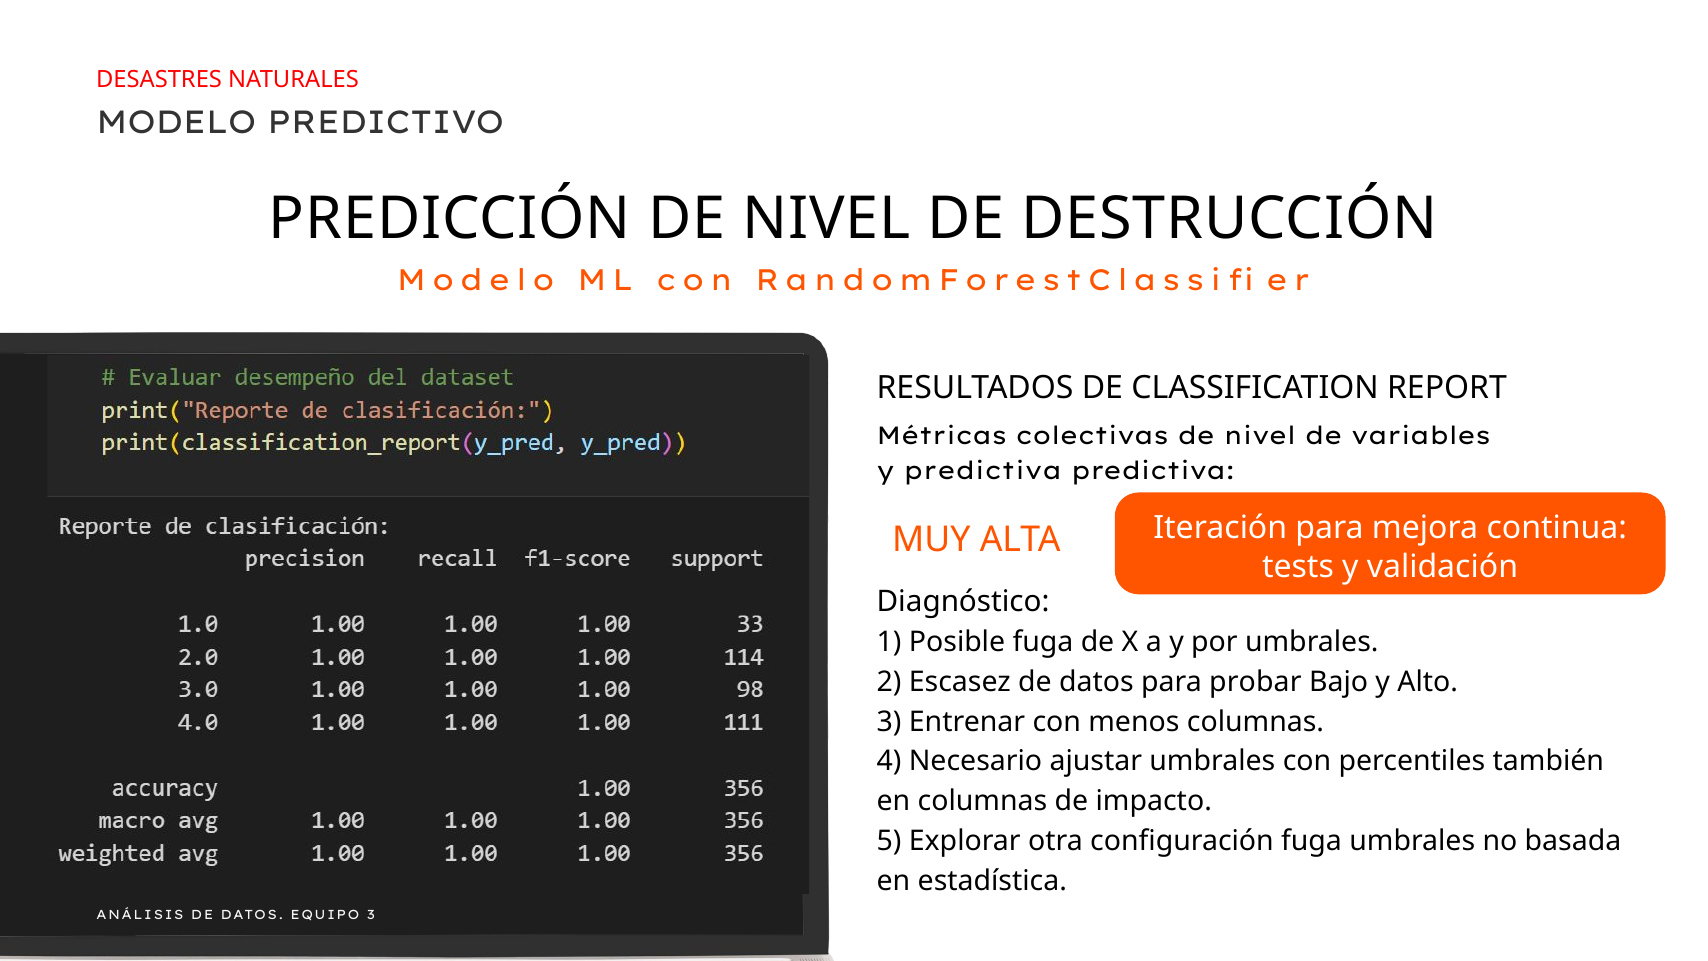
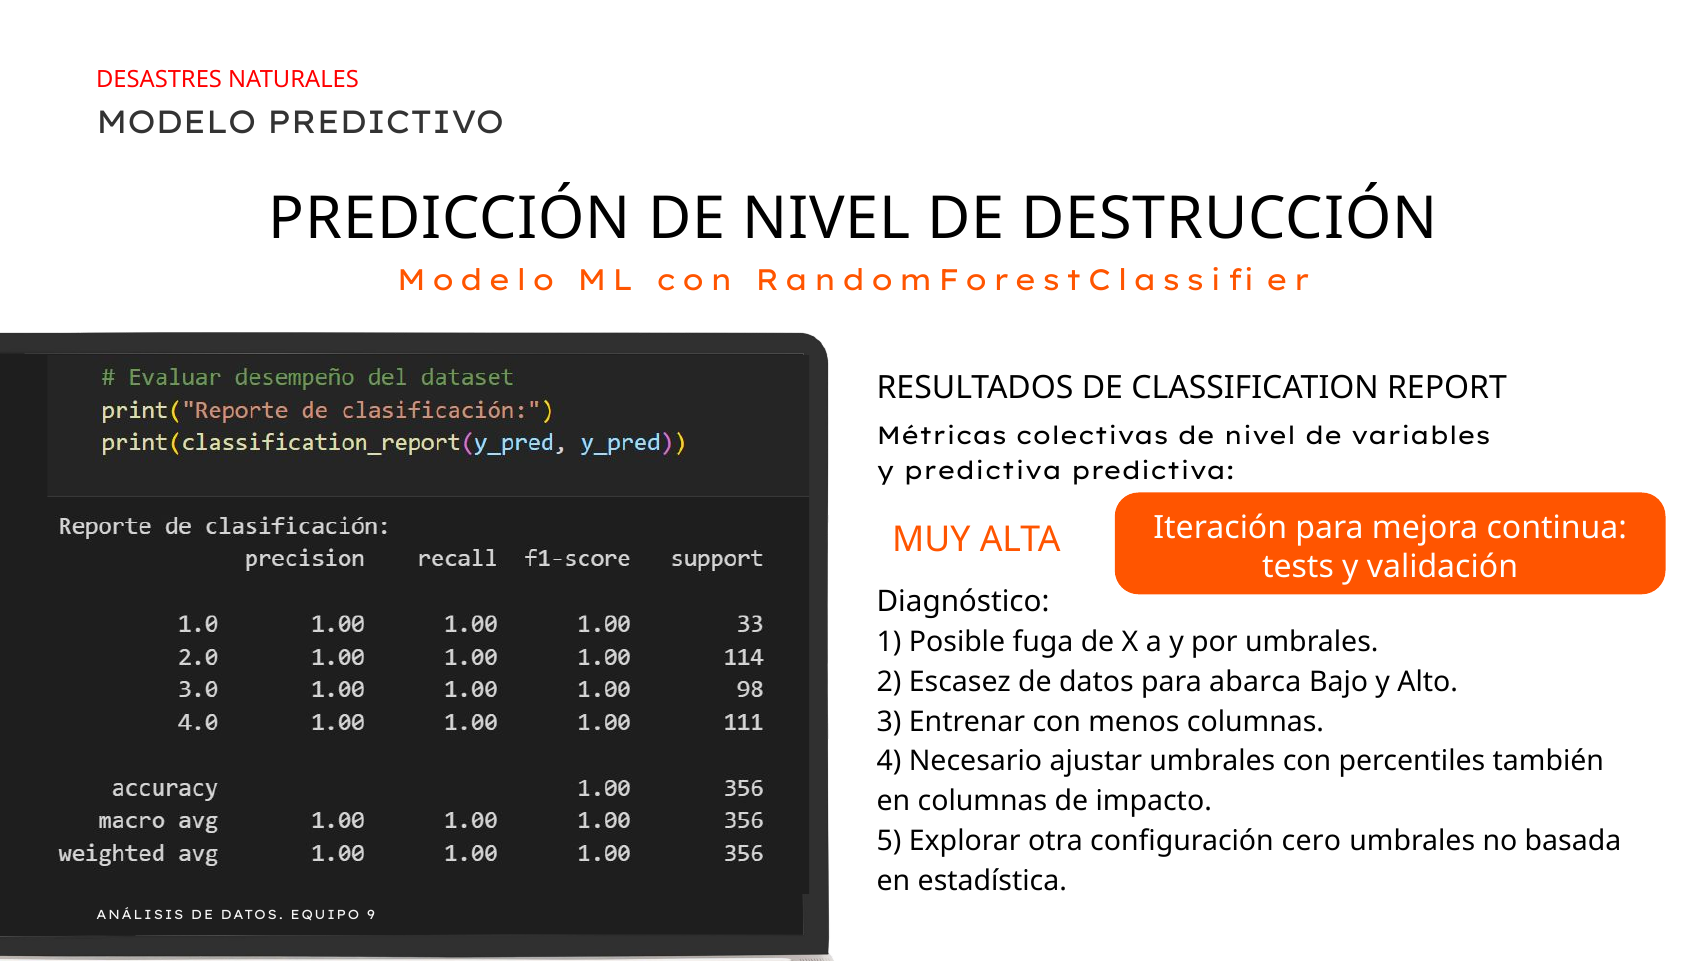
probar: probar -> abarca (1255, 682)
configuración fuga: fuga -> cero (1311, 841)
EQUIPO 3: 3 -> 9 (371, 915)
